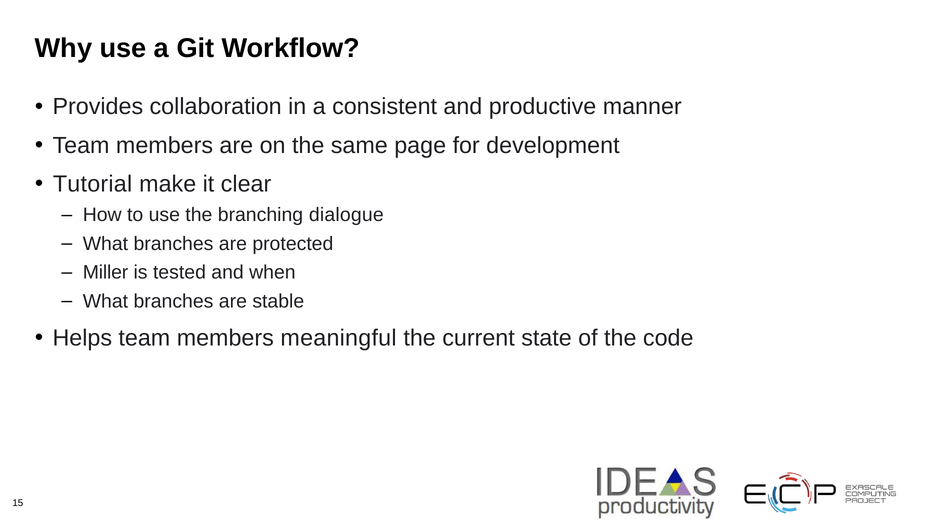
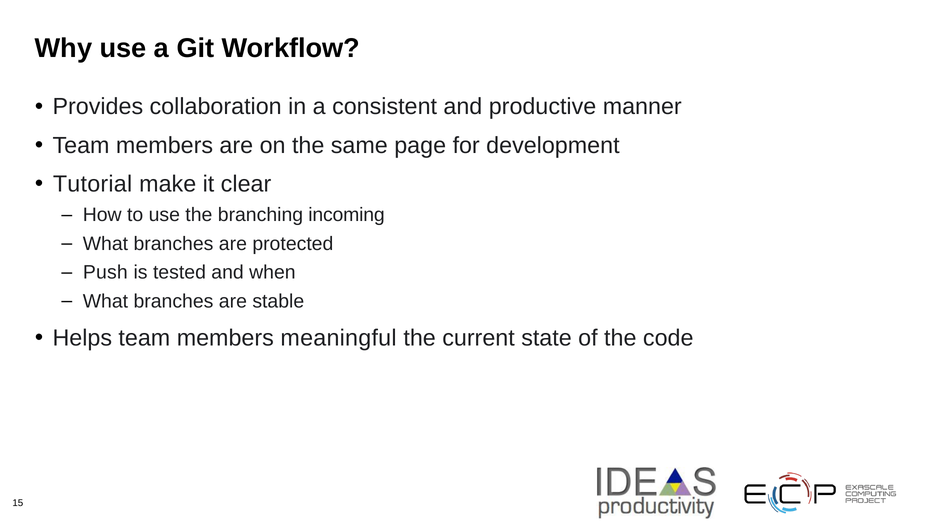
dialogue: dialogue -> incoming (347, 215)
Miller: Miller -> Push (105, 273)
